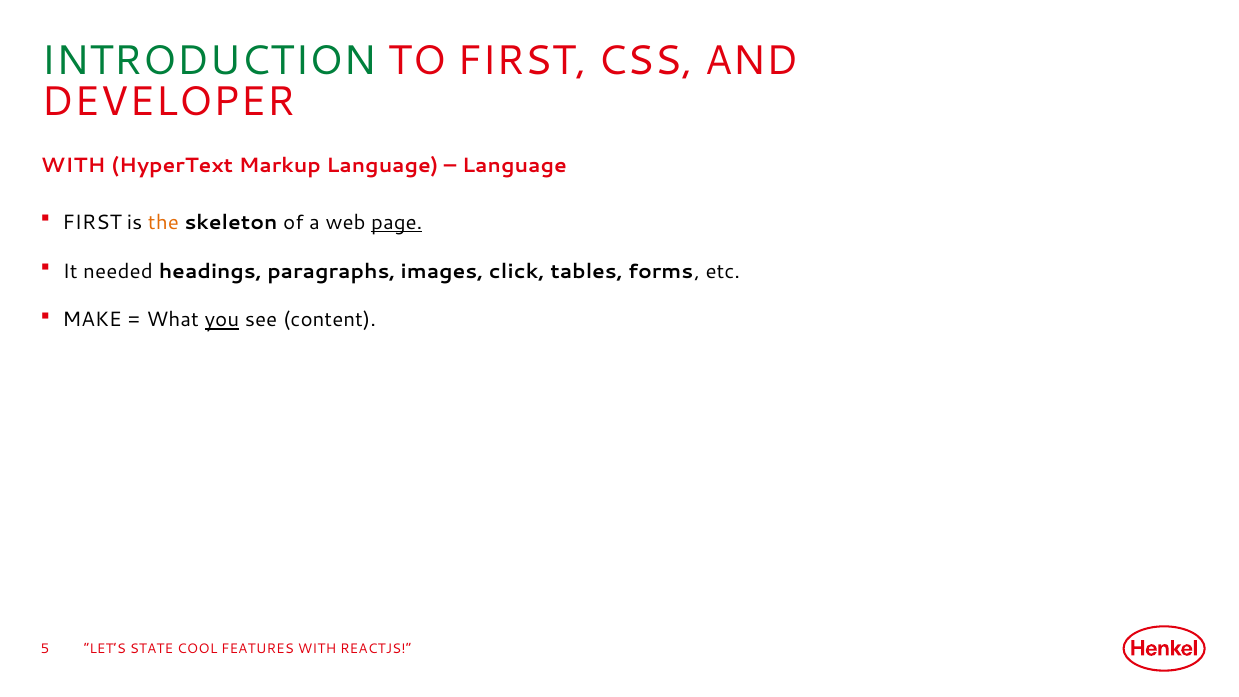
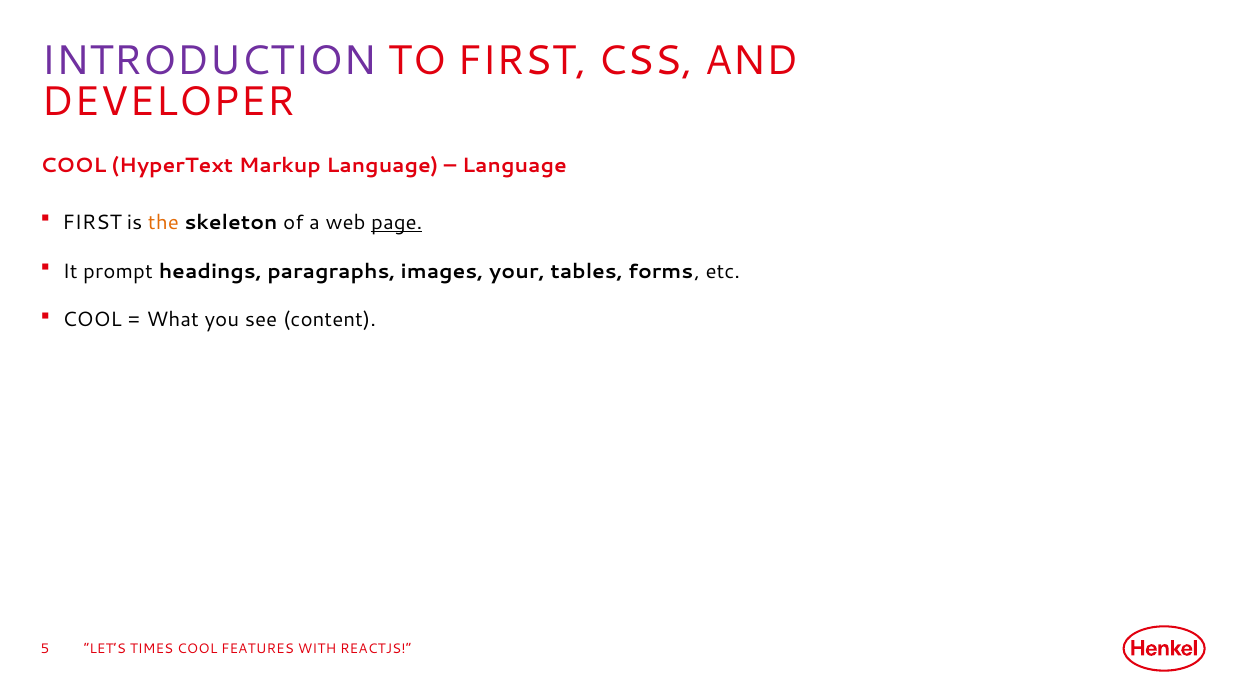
INTRODUCTION colour: green -> purple (209, 61)
WITH: WITH -> COOL (73, 165)
needed: needed -> prompt (118, 271)
click: click -> your (517, 271)
MAKE: MAKE -> COOL (92, 320)
you underline: present -> none (222, 320)
STATE: STATE -> TIMES (152, 649)
